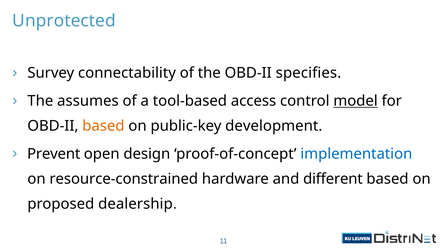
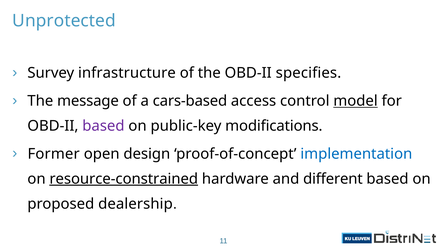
connectability: connectability -> infrastructure (127, 73)
assumes: assumes -> message (88, 101)
tool-based: tool-based -> cars-based (190, 101)
based colour: orange -> purple (103, 126)
development: development -> modifications (274, 126)
Prevent: Prevent -> Former (54, 154)
resource-constrained underline: none -> present (124, 179)
